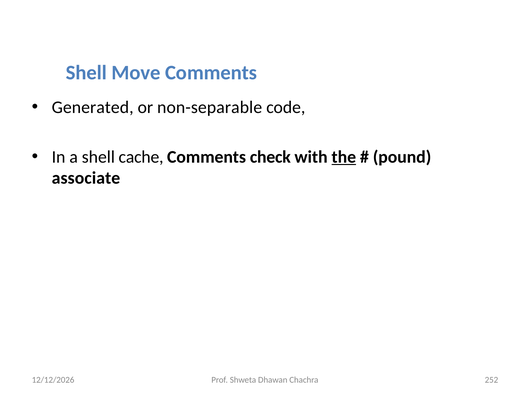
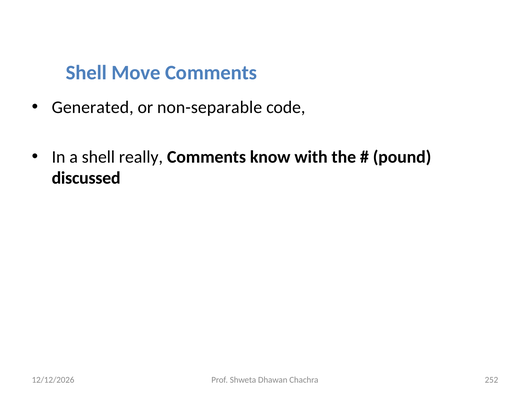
cache: cache -> really (141, 157)
check: check -> know (270, 157)
the underline: present -> none (344, 157)
associate: associate -> discussed (86, 178)
